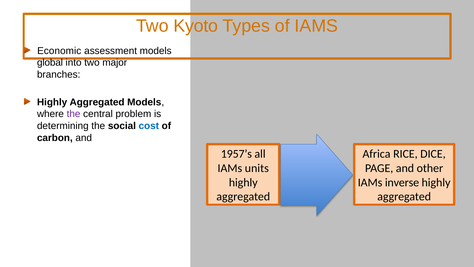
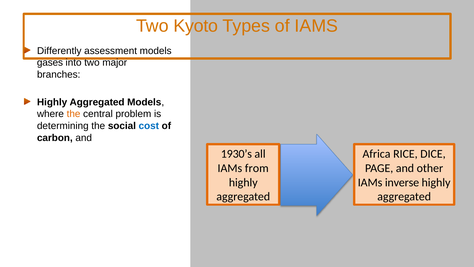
Economic: Economic -> Differently (59, 51)
global: global -> gases (50, 63)
the colour: purple -> orange (74, 114)
1957’s: 1957’s -> 1930’s (236, 154)
units: units -> from (257, 168)
